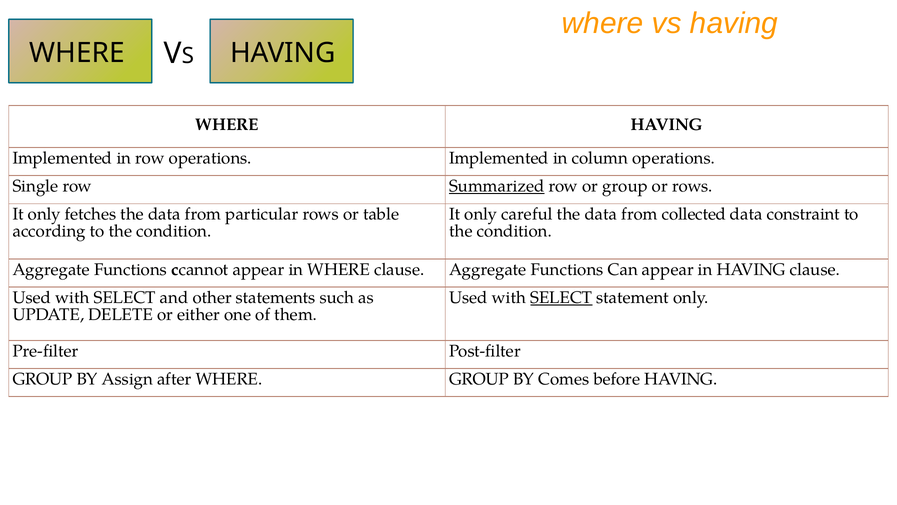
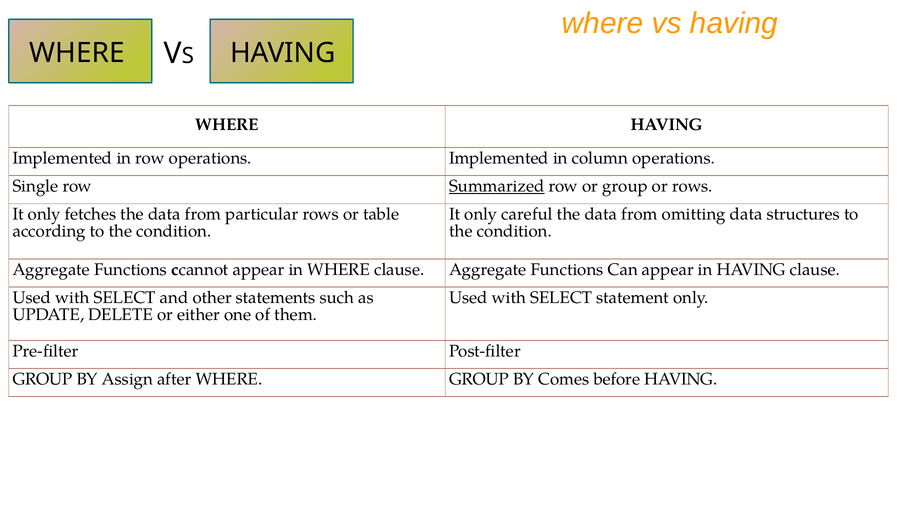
collected: collected -> omitting (694, 214)
constraint: constraint -> structures (803, 214)
SELECT underline: present -> none (561, 297)
